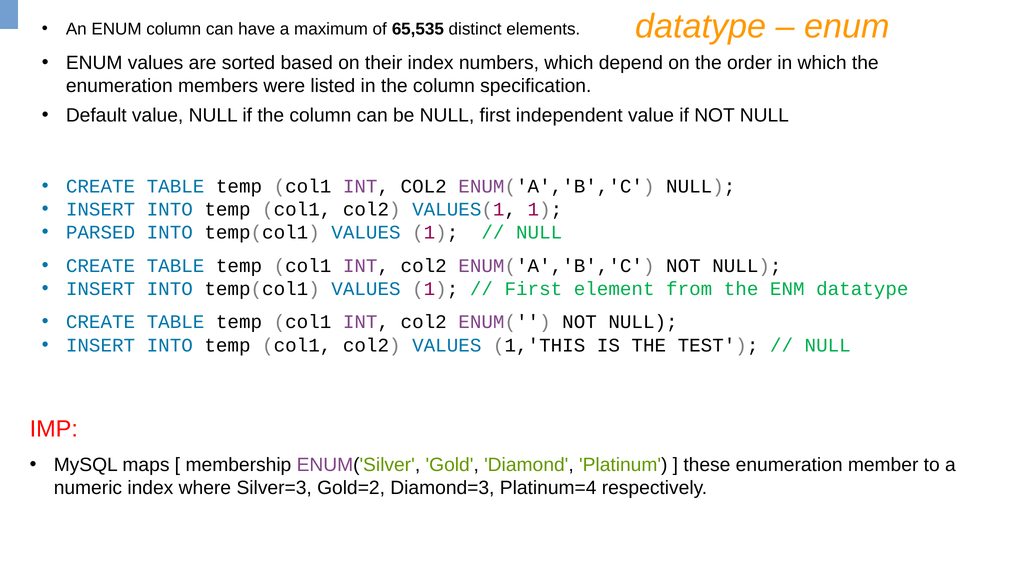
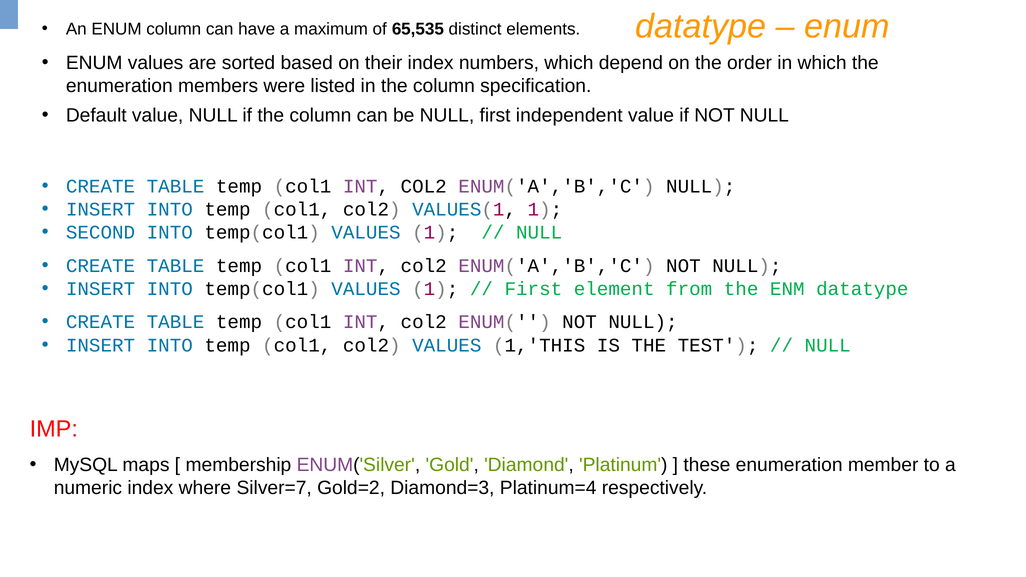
PARSED: PARSED -> SECOND (101, 232)
Silver=3: Silver=3 -> Silver=7 (274, 488)
